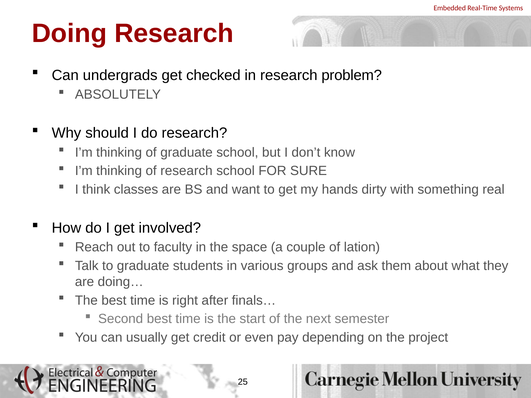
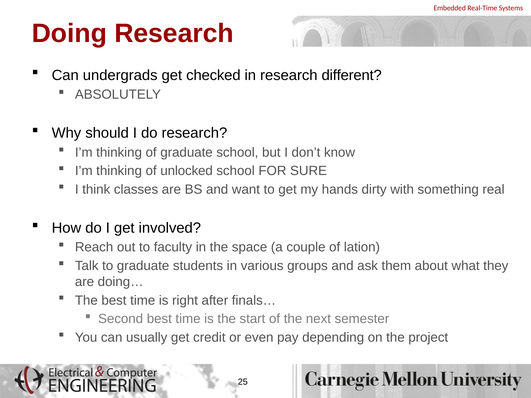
problem: problem -> different (352, 75)
of research: research -> unlocked (187, 171)
